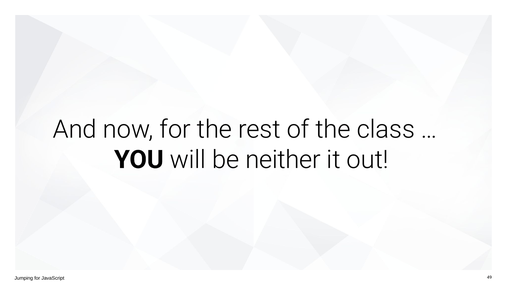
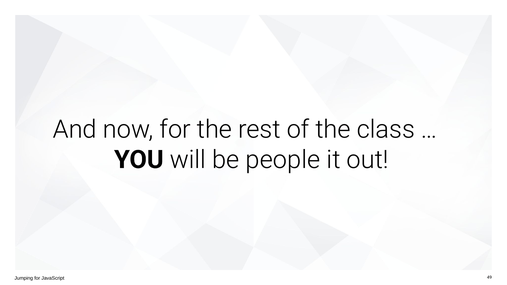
neither: neither -> people (283, 160)
